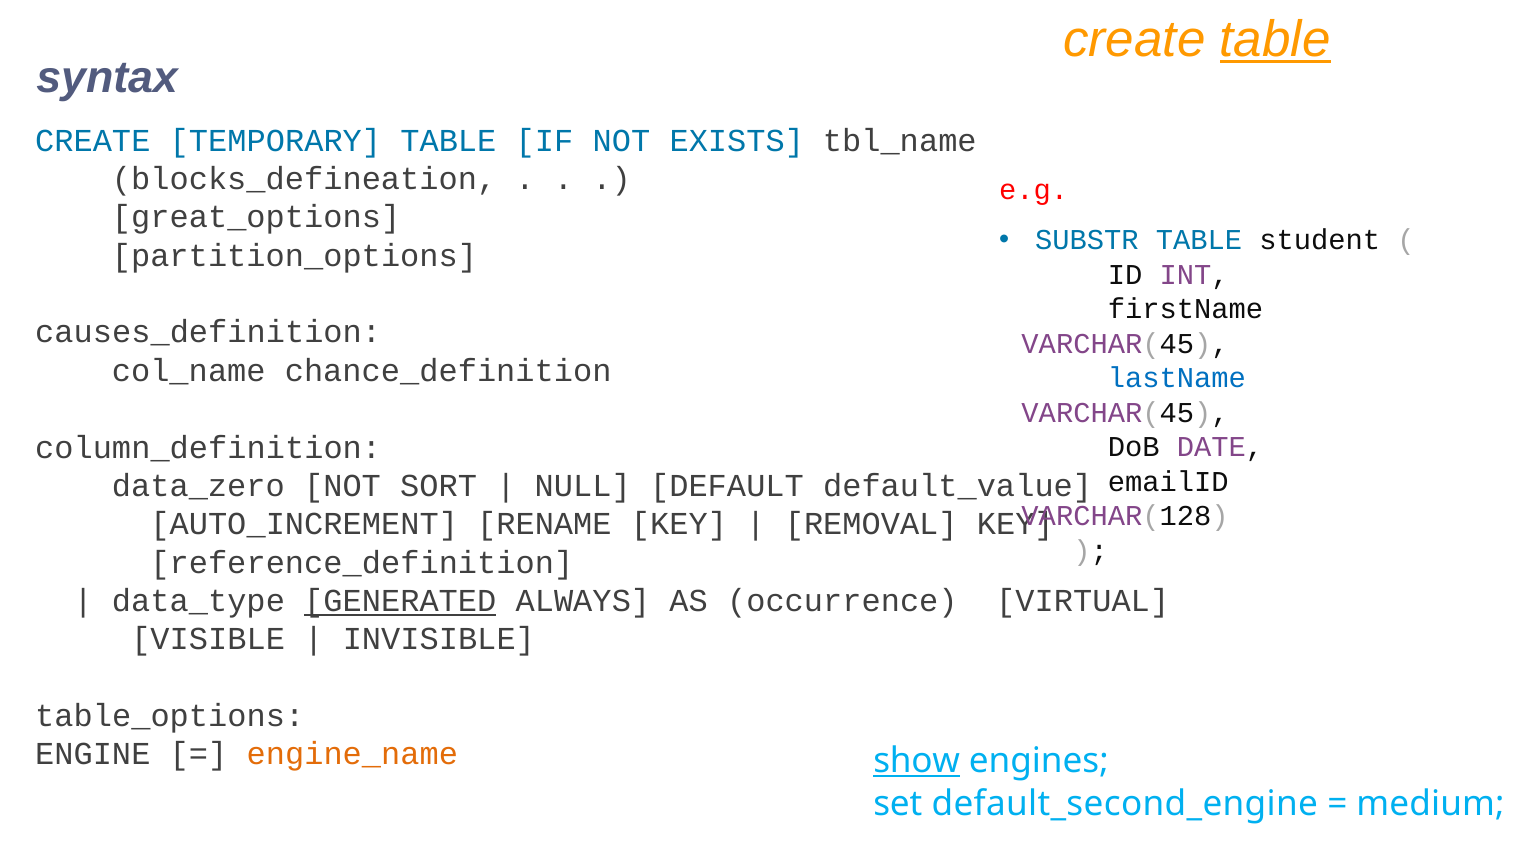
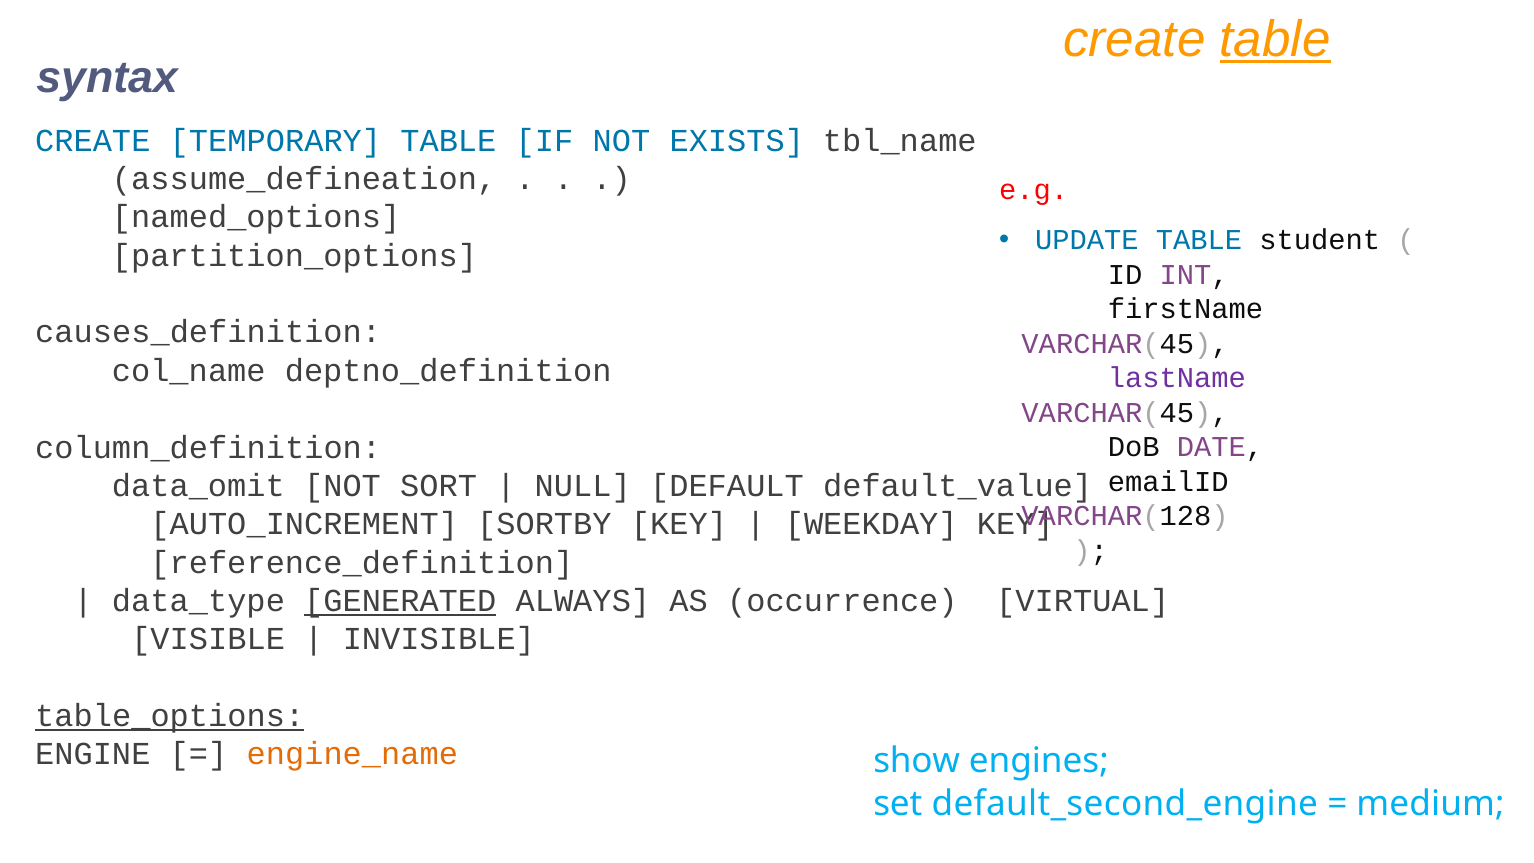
blocks_defineation: blocks_defineation -> assume_defineation (304, 179)
great_options: great_options -> named_options (256, 217)
SUBSTR: SUBSTR -> UPDATE (1087, 240)
chance_definition: chance_definition -> deptno_definition (448, 371)
lastName colour: blue -> purple (1177, 378)
data_zero: data_zero -> data_omit (198, 486)
RENAME: RENAME -> SORTBY (544, 524)
REMOVAL: REMOVAL -> WEEKDAY (871, 524)
table_options underline: none -> present (170, 716)
show underline: present -> none (917, 761)
